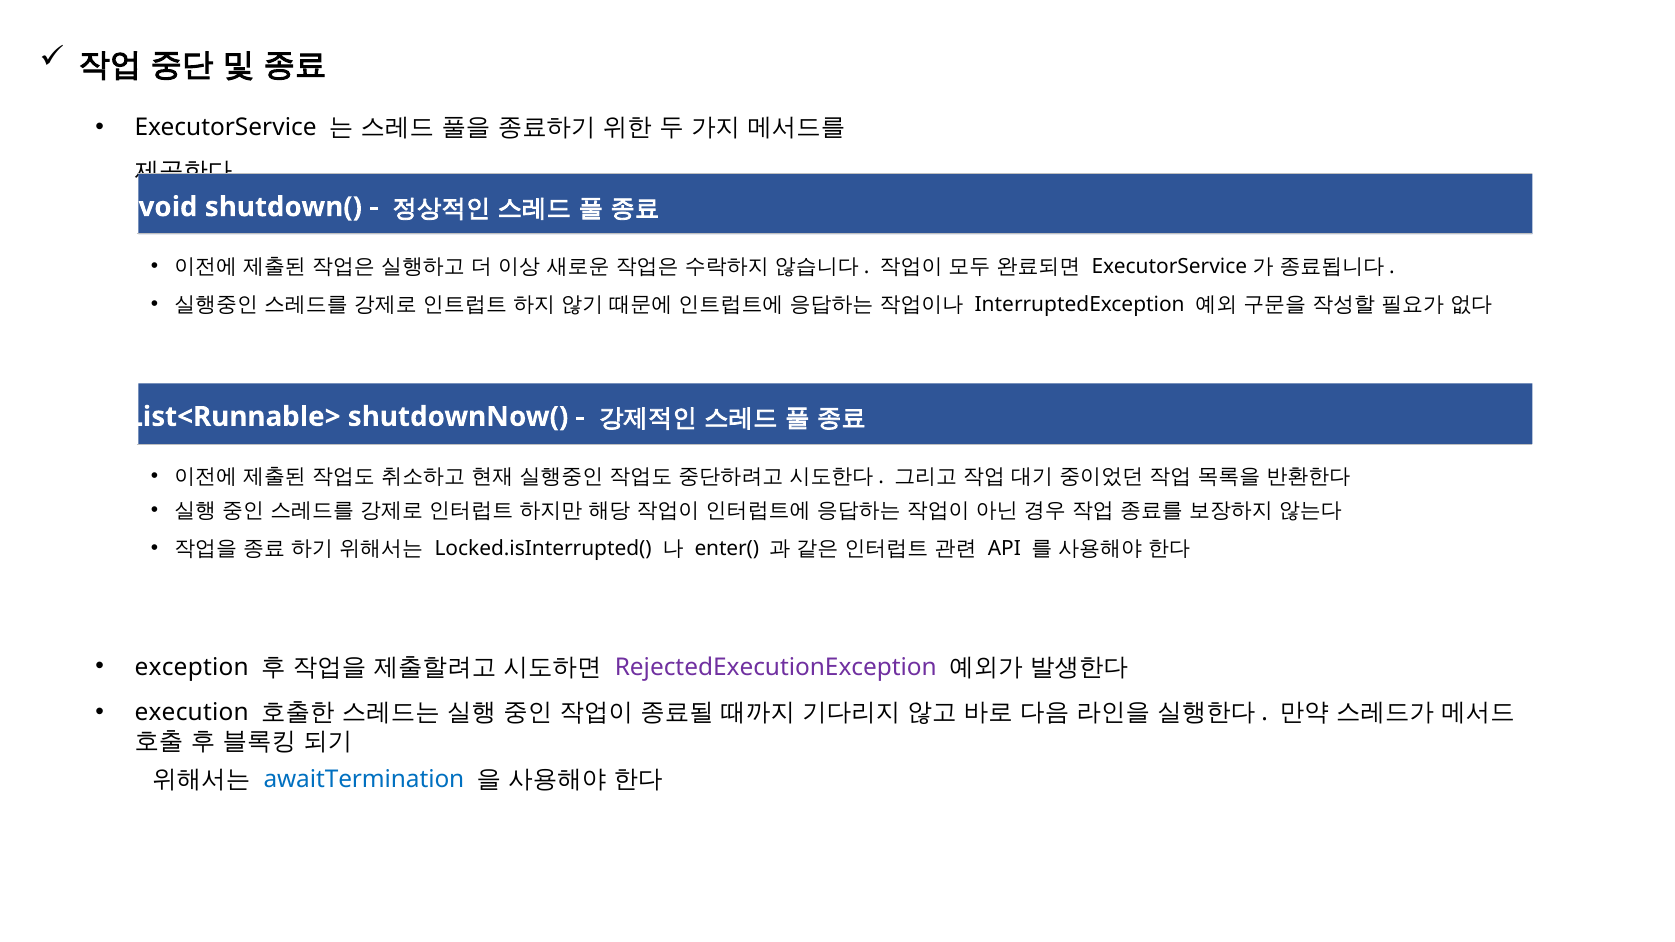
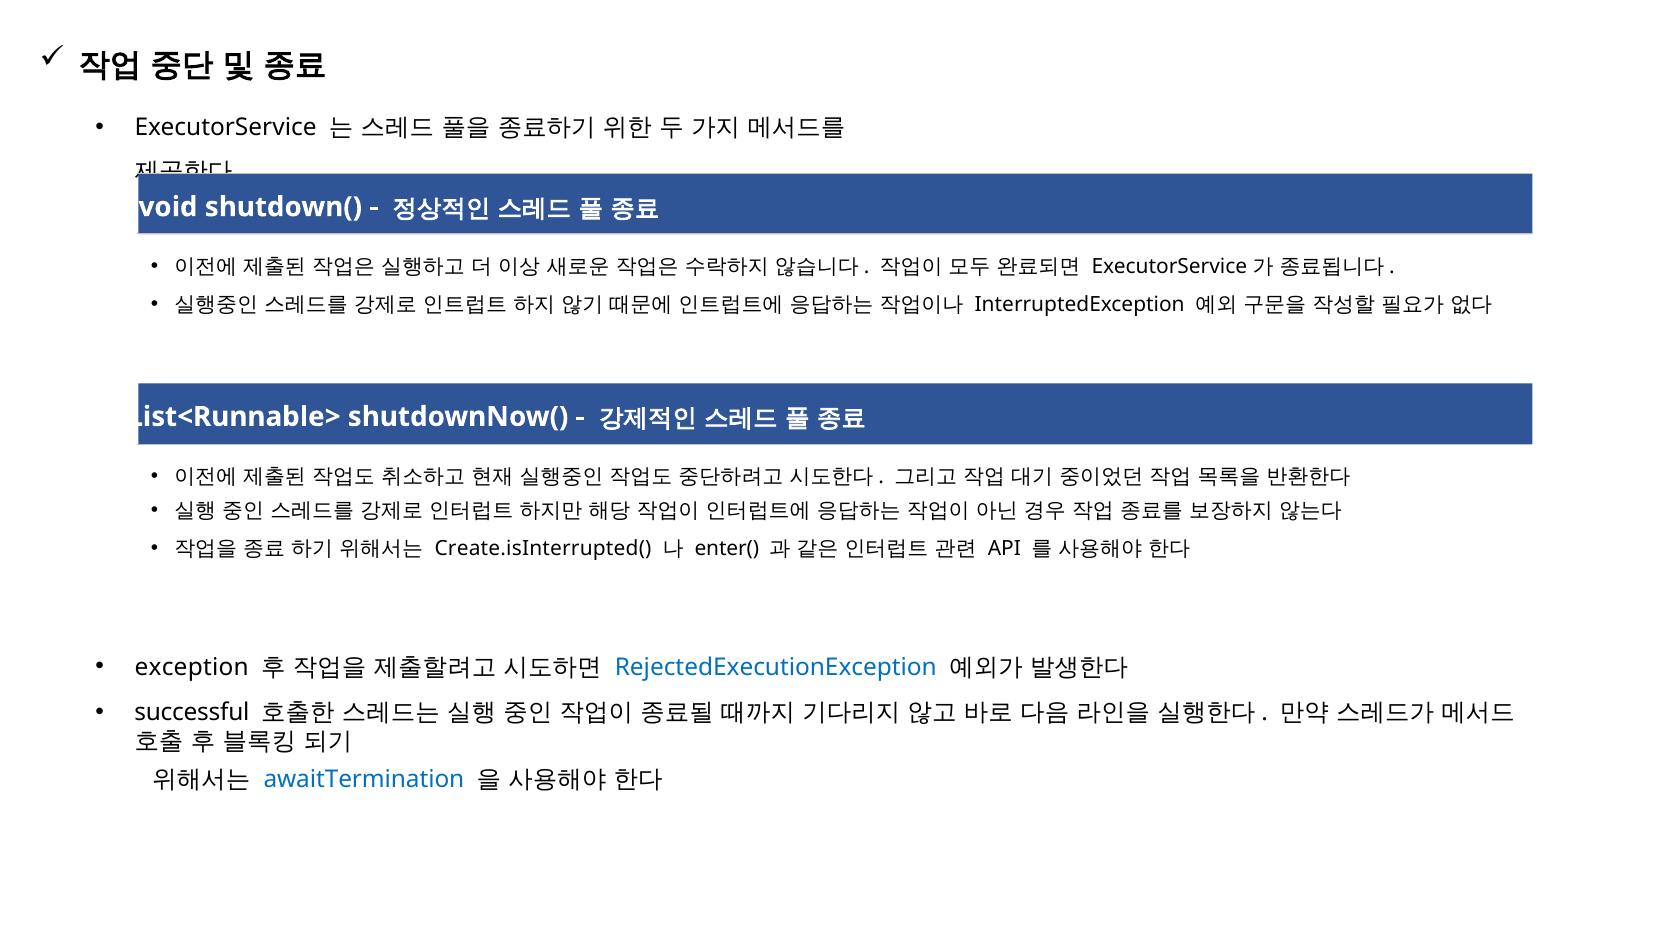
Locked.isInterrupted(: Locked.isInterrupted( -> Create.isInterrupted( (543, 548)
RejectedExecutionException colour: purple -> blue (776, 667)
execution: execution -> successful (192, 712)
